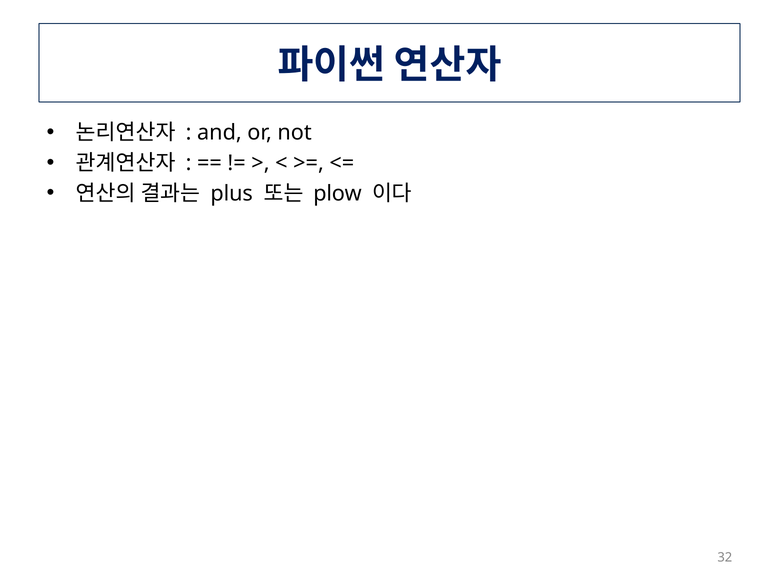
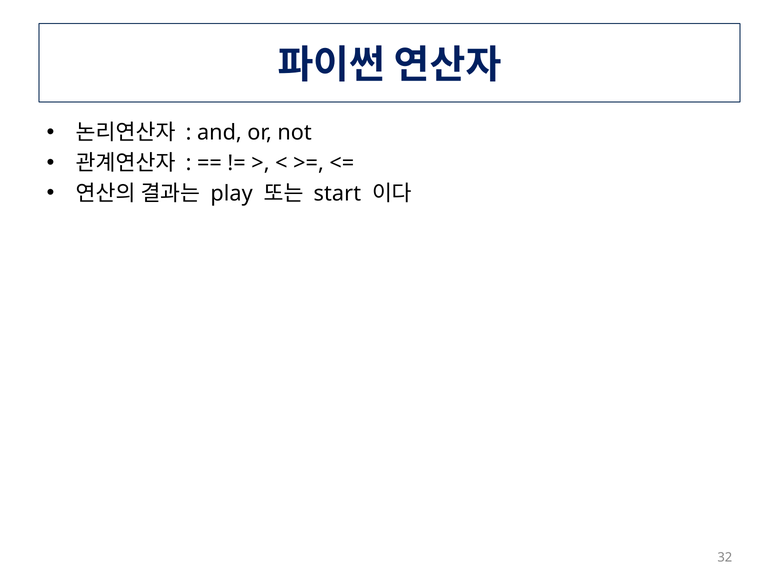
plus: plus -> play (232, 193)
plow: plow -> start (337, 193)
